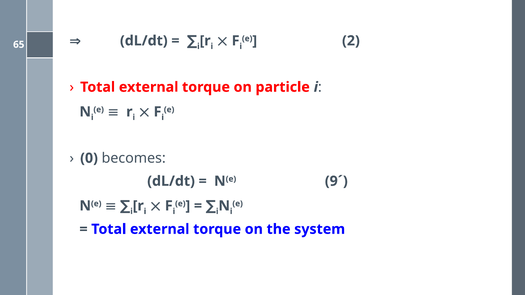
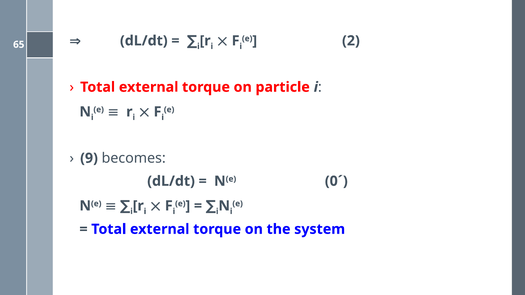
0: 0 -> 9 (89, 158)
9´: 9´ -> 0´ (336, 181)
